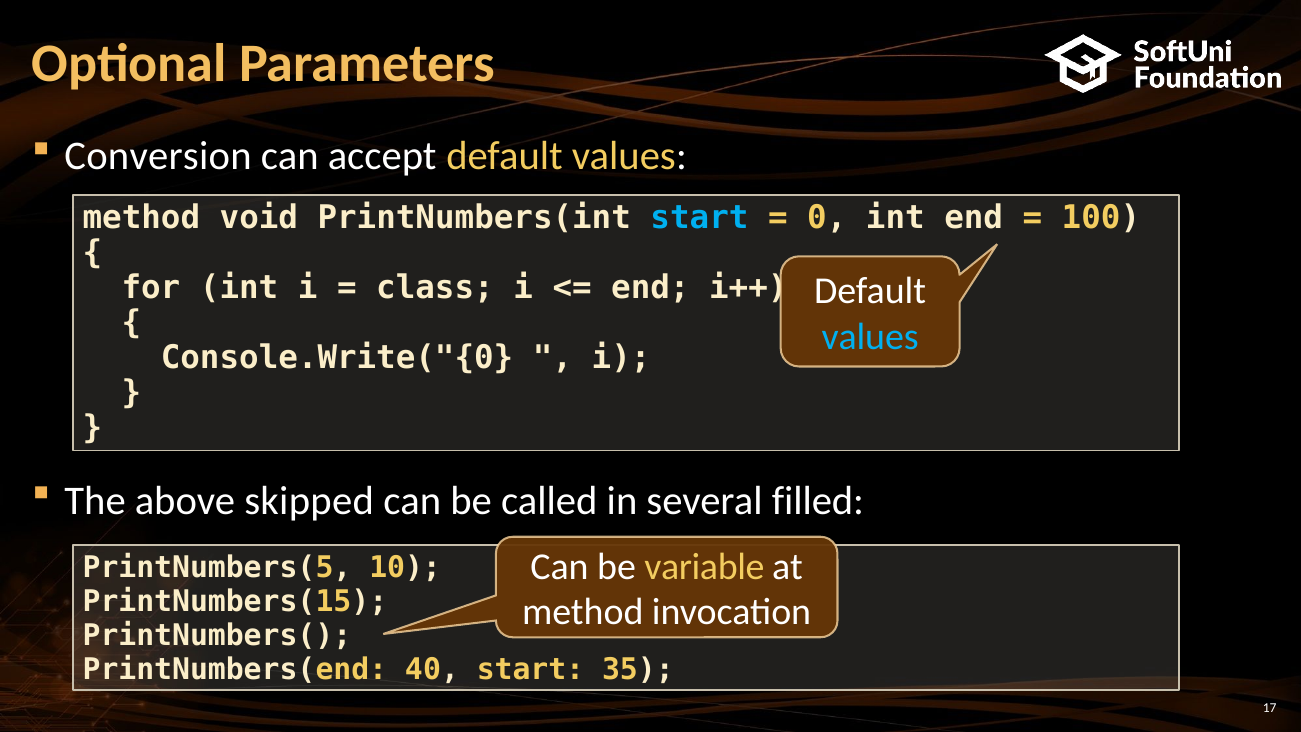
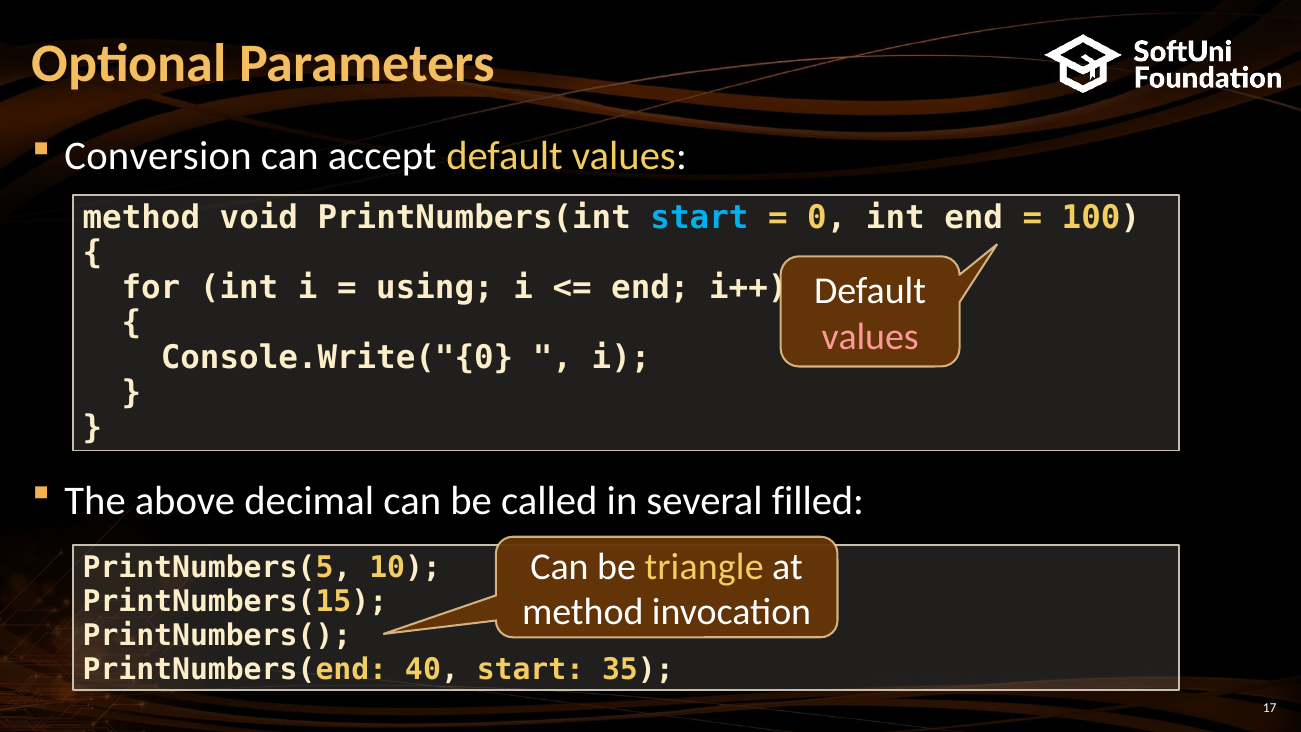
class: class -> using (435, 288)
values colour: light blue -> pink (870, 337)
skipped: skipped -> decimal (309, 501)
variable: variable -> triangle (704, 567)
